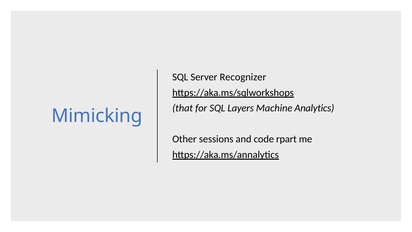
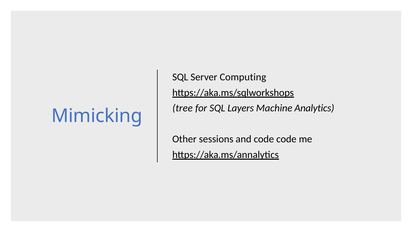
Recognizer: Recognizer -> Computing (243, 77)
that: that -> tree (183, 108)
code rpart: rpart -> code (286, 139)
